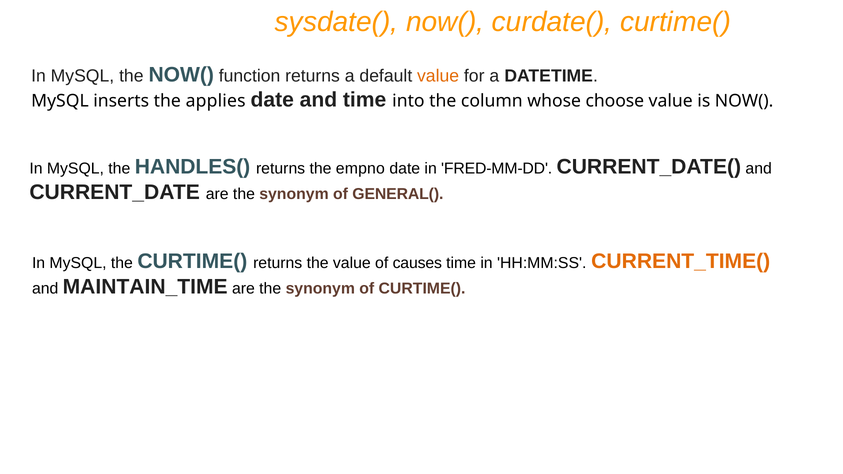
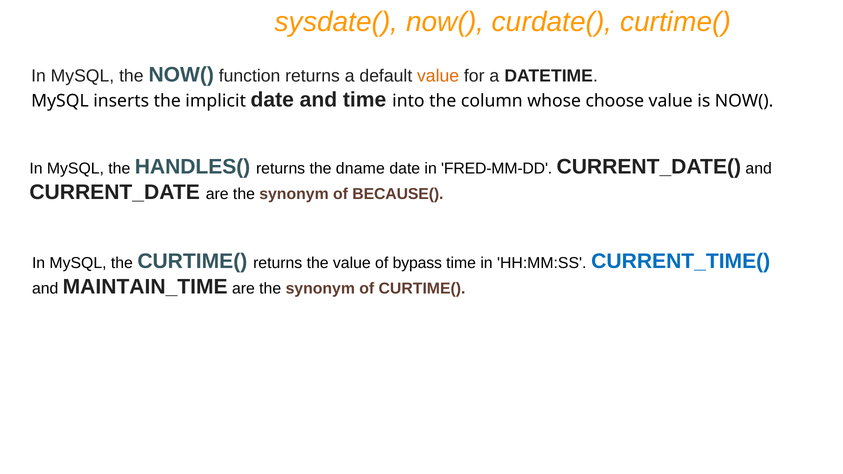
applies: applies -> implicit (216, 101)
empno: empno -> dname (360, 169)
GENERAL(: GENERAL( -> BECAUSE( (398, 194)
causes: causes -> bypass (417, 263)
CURRENT_TIME( colour: orange -> blue (681, 262)
